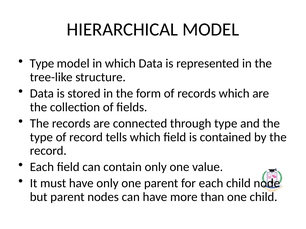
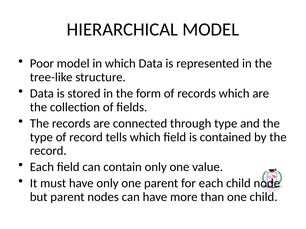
Type: Type -> Poor (42, 64)
